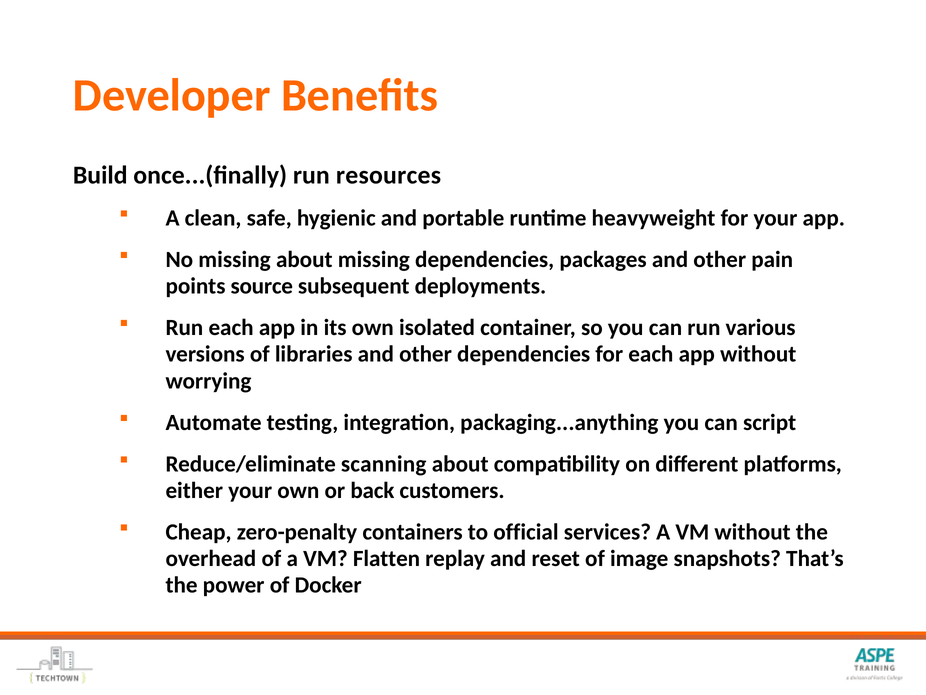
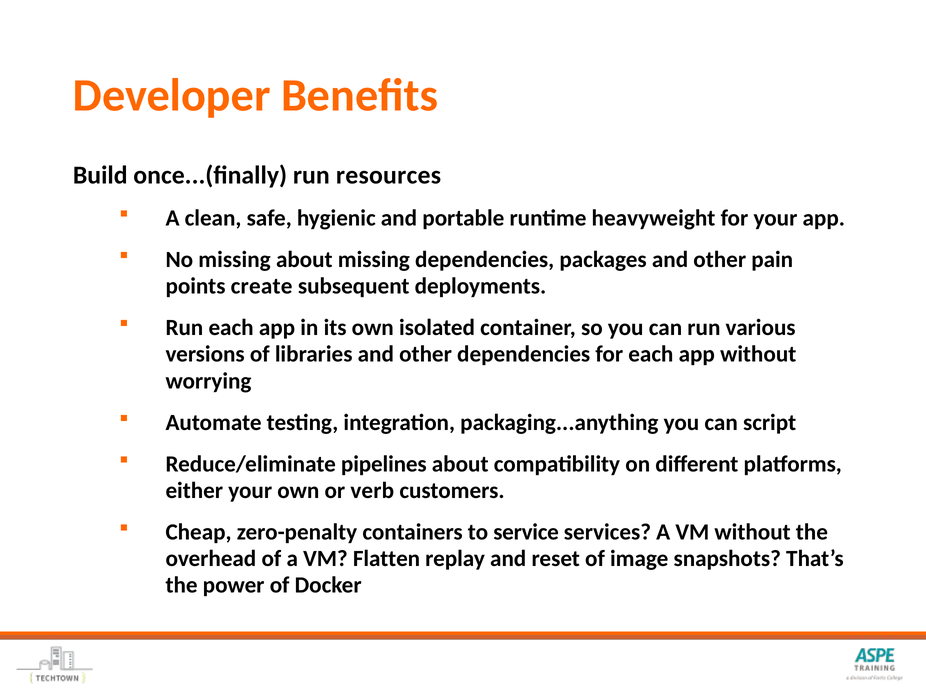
source: source -> create (262, 286)
scanning: scanning -> pipelines (384, 464)
back: back -> verb (372, 490)
official: official -> service (526, 532)
